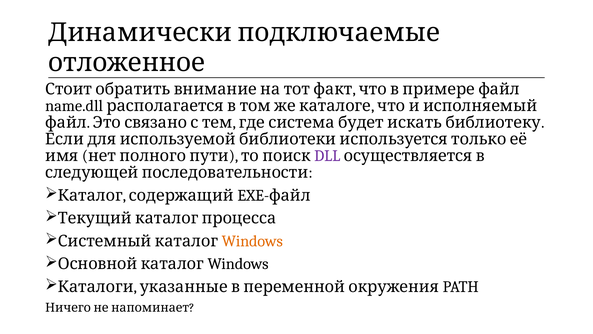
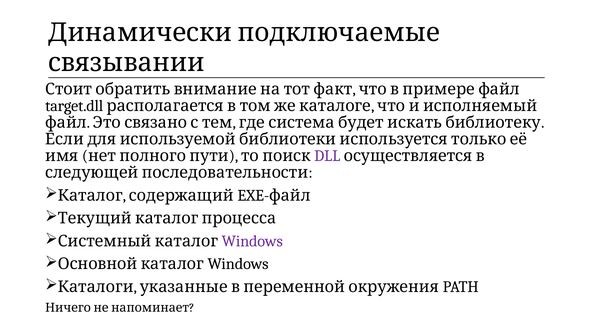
отложенное: отложенное -> связывании (127, 62)
name.dll: name.dll -> target.dll (74, 106)
Windows colour: orange -> purple (252, 241)
